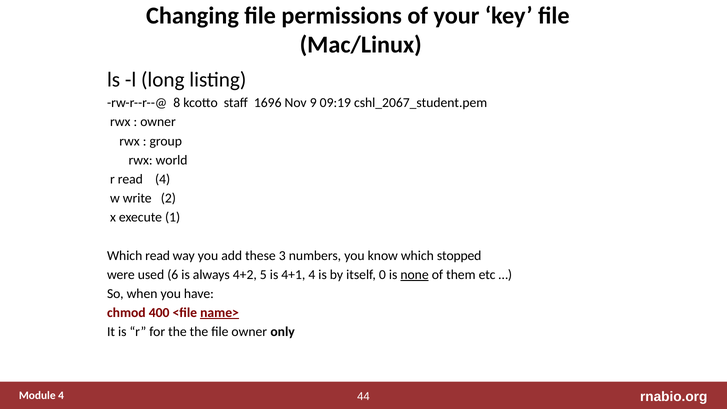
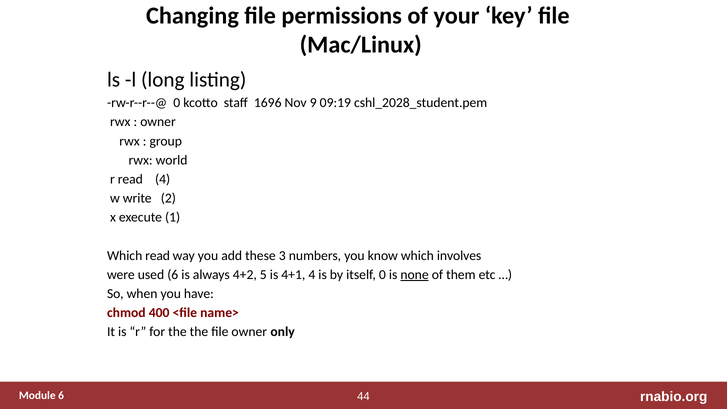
rw-r--r--@ 8: 8 -> 0 (177, 103)
cshl_2067_student.pem: cshl_2067_student.pem -> cshl_2028_student.pem (421, 103)
stopped: stopped -> involves (459, 255)
name> underline: present -> none (220, 313)
4: 4 -> 6 (61, 396)
